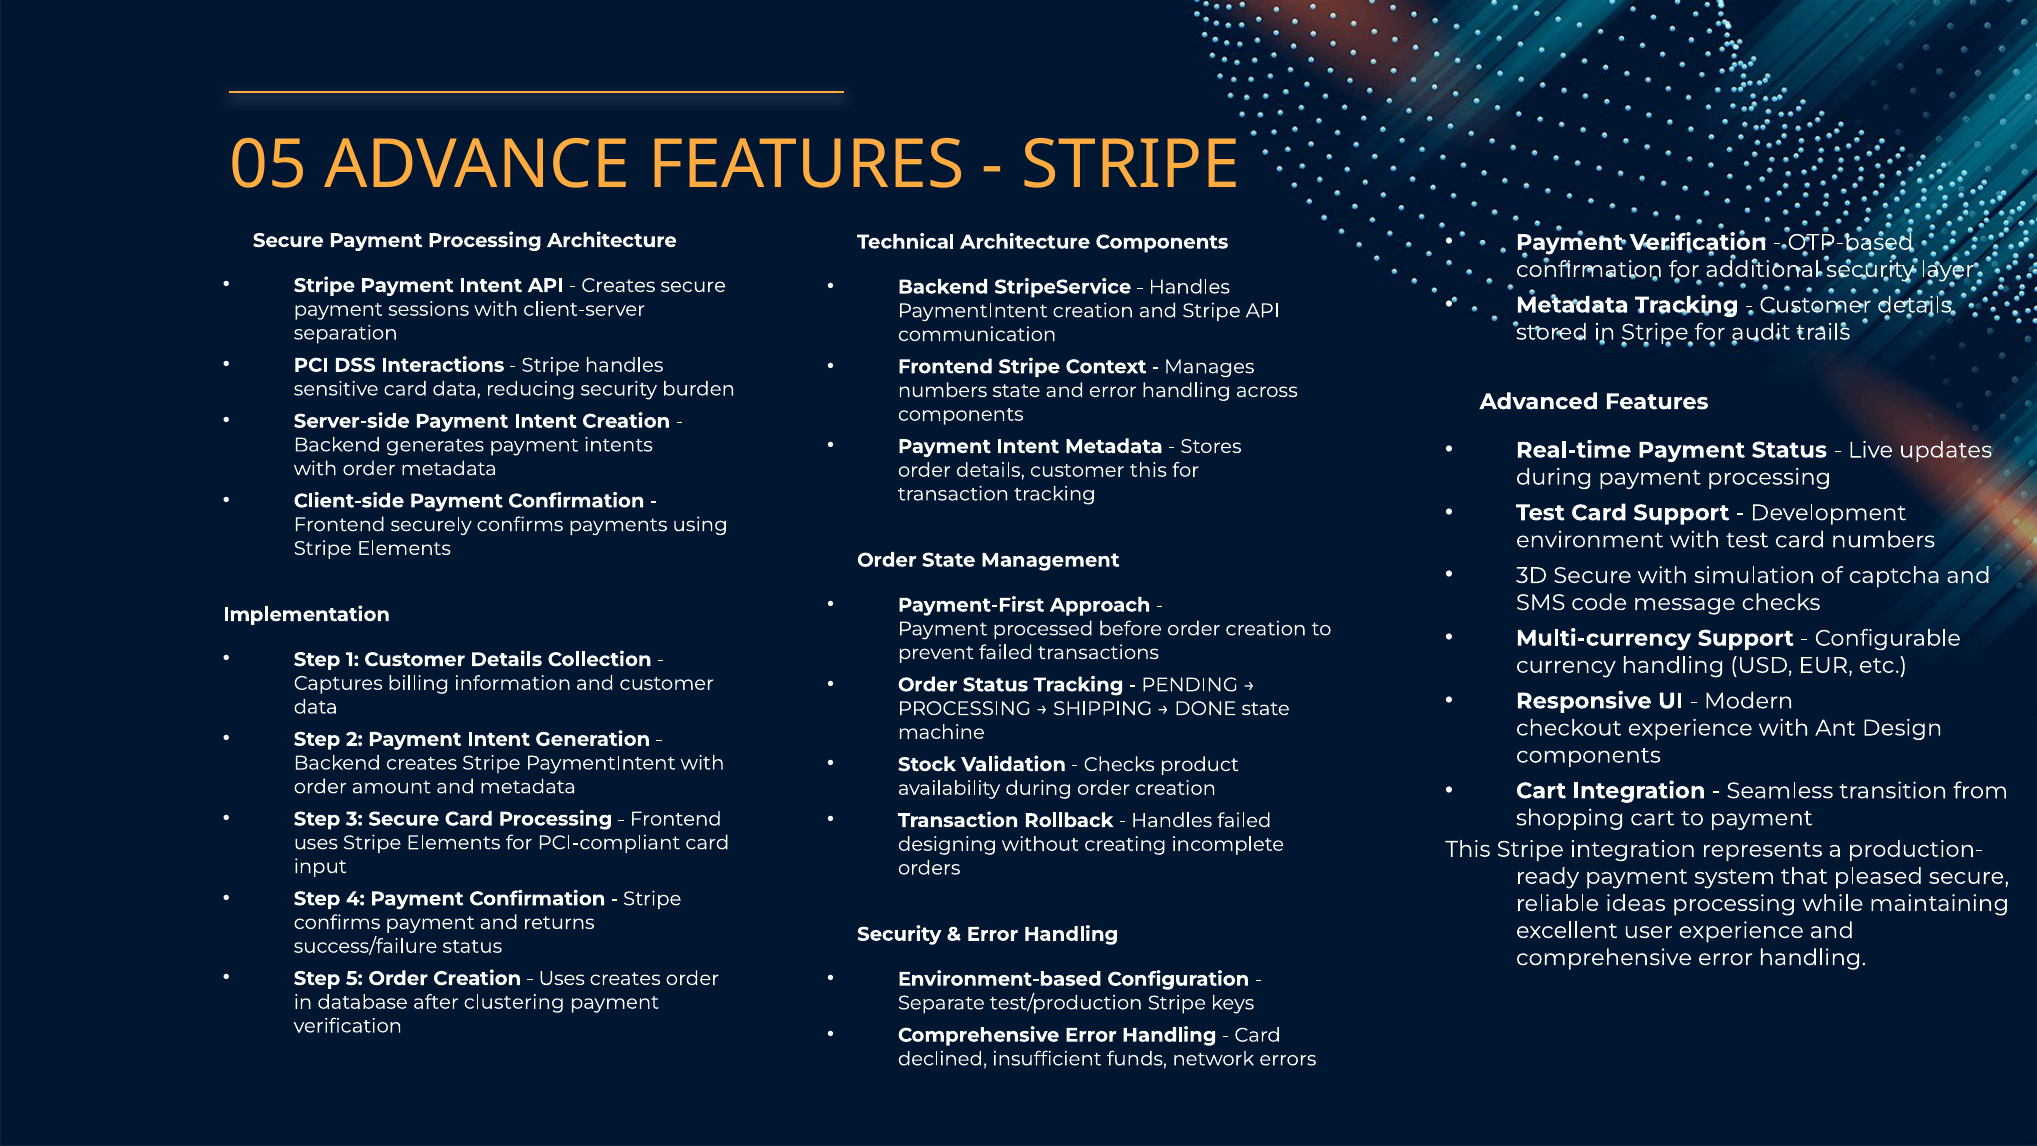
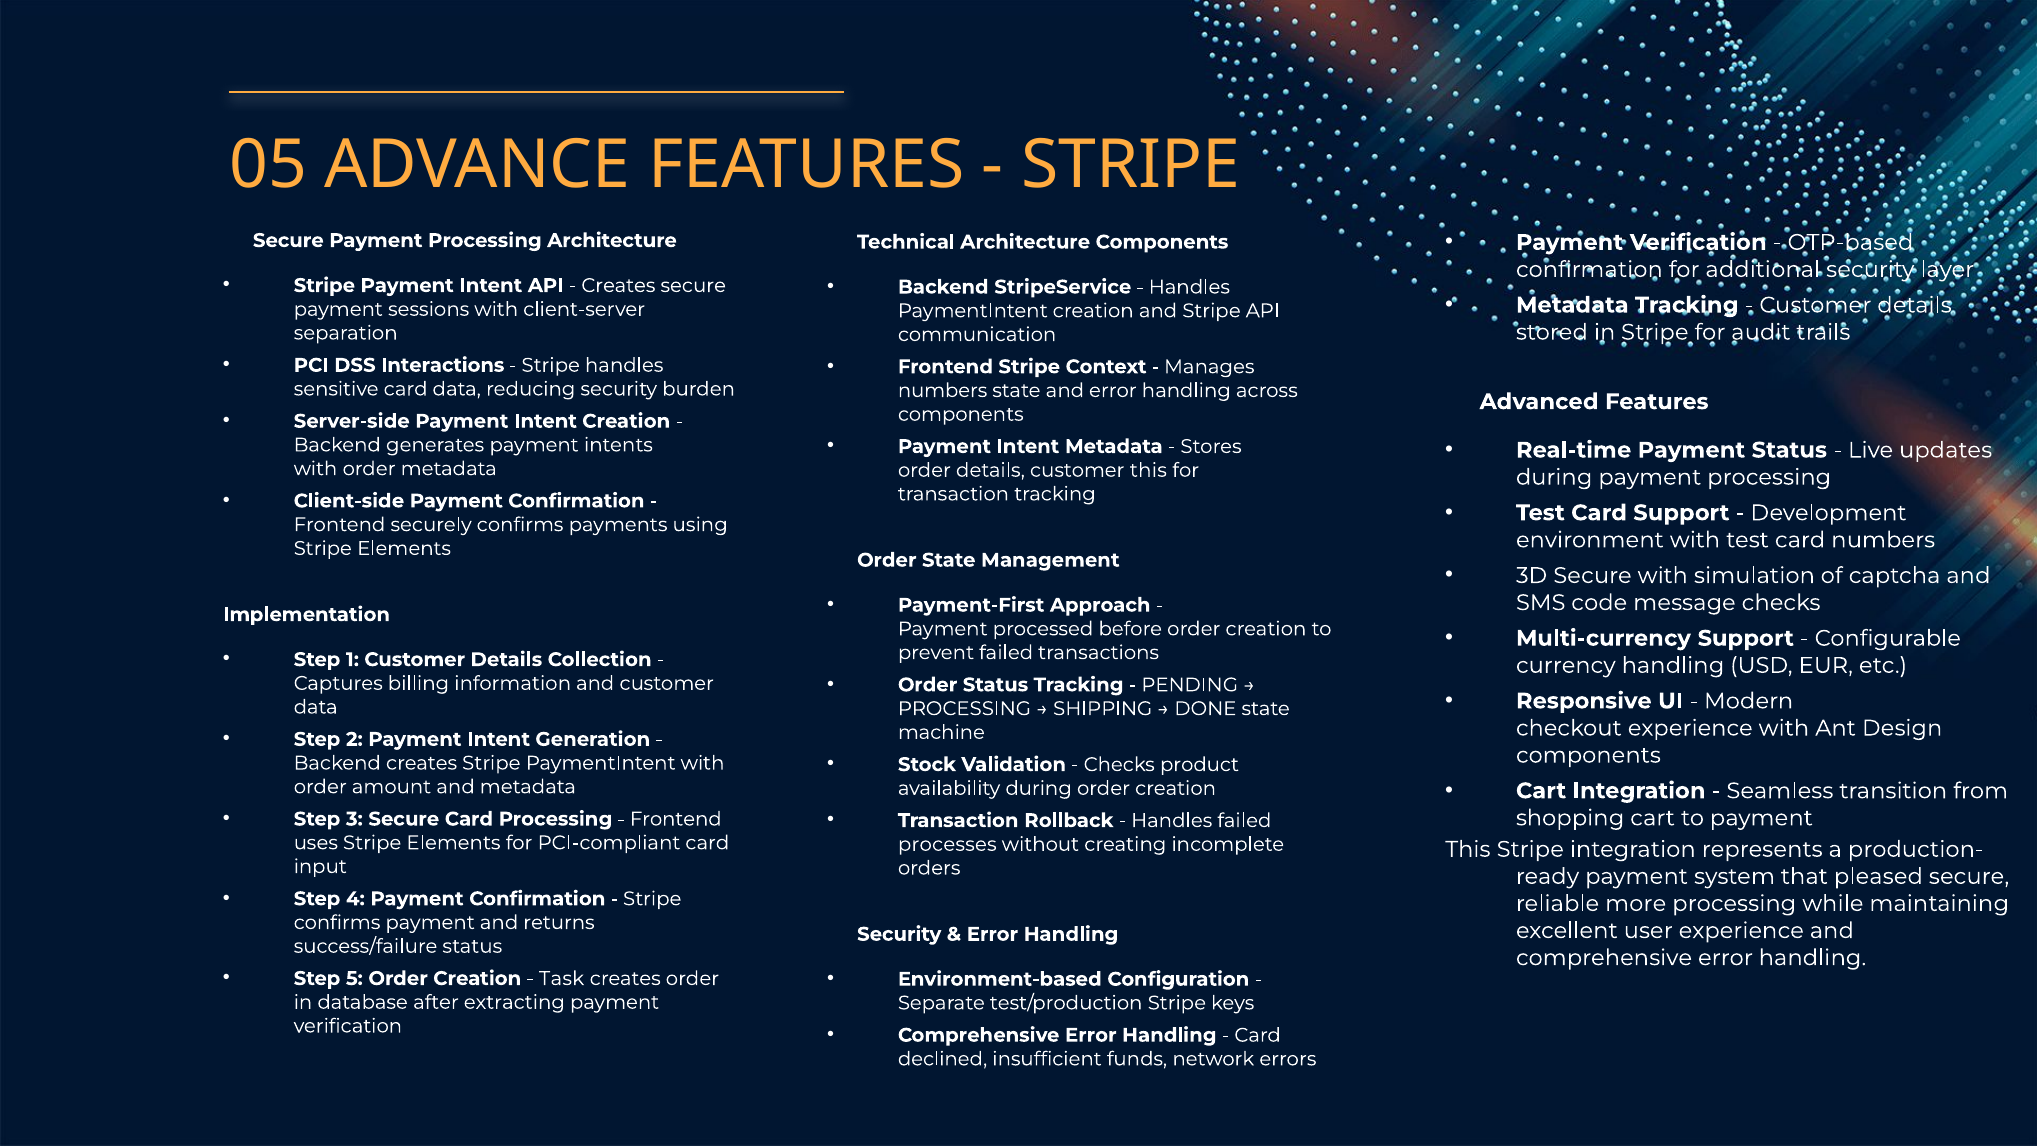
designing: designing -> processes (947, 844)
ideas: ideas -> more (1636, 903)
Uses: Uses -> Task (562, 978)
clustering: clustering -> extracting (514, 1002)
